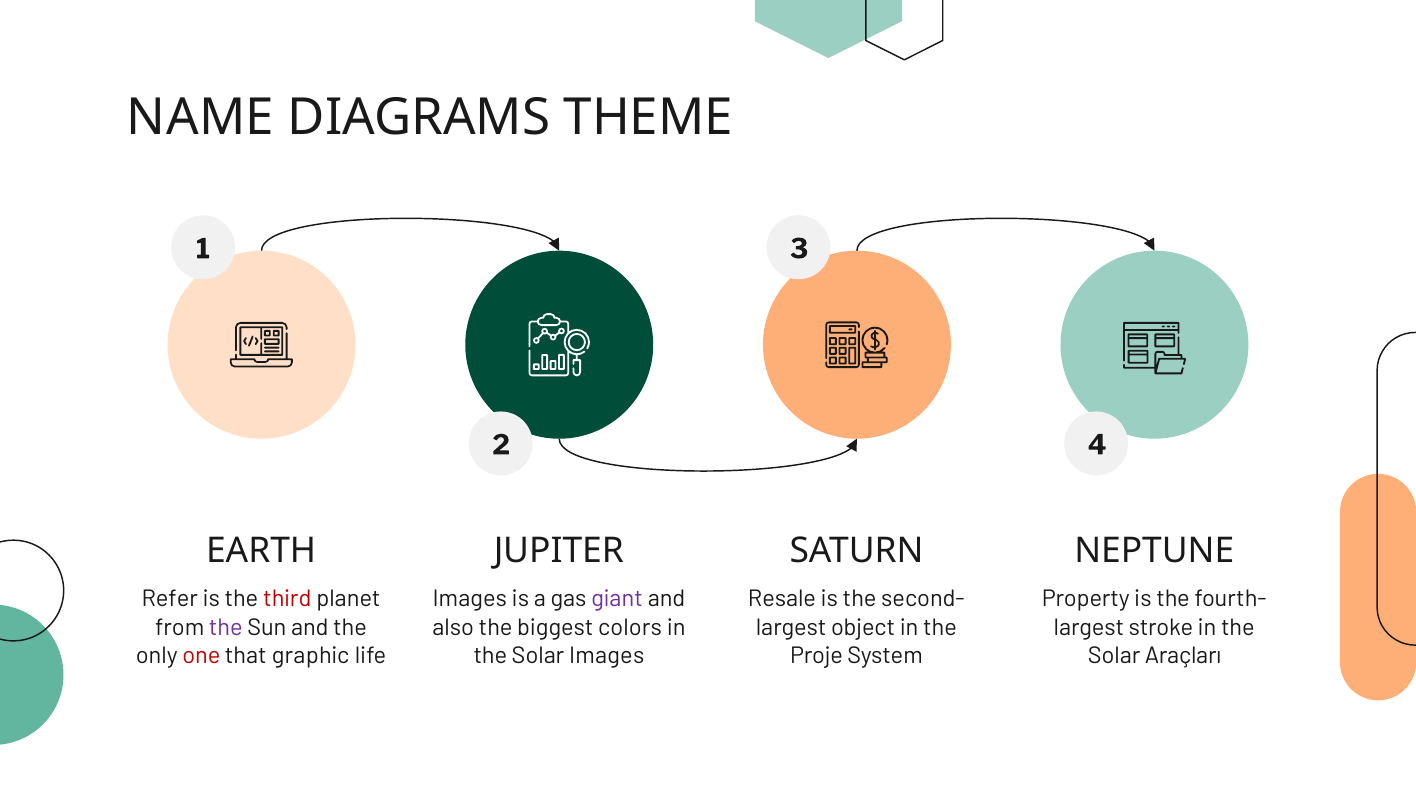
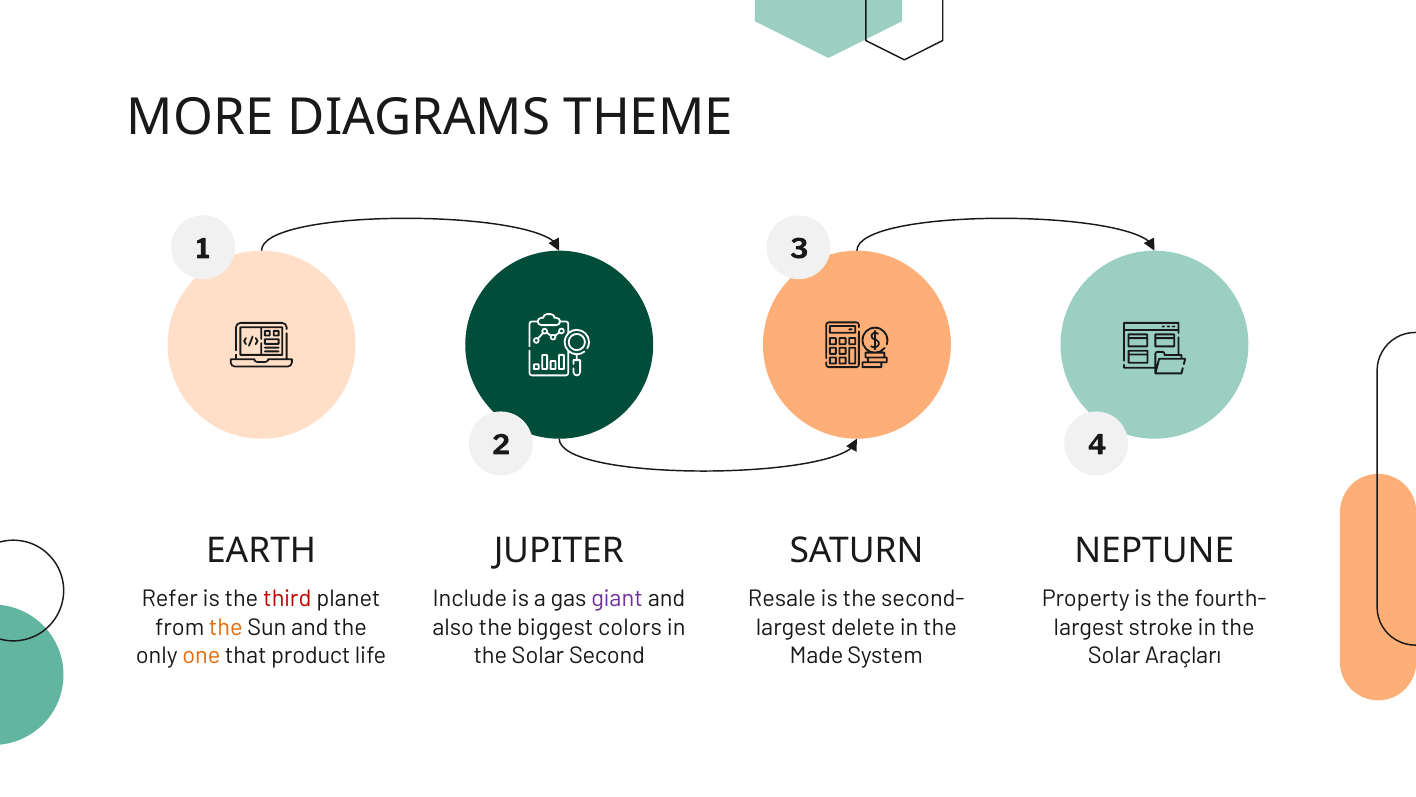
NAME: NAME -> MORE (201, 117)
Images: Images -> Include (470, 599)
the colour: purple -> orange (226, 627)
object: object -> delete (863, 627)
one colour: red -> orange (201, 655)
graphic: graphic -> product (311, 655)
Solar Images: Images -> Second (607, 655)
Proje: Proje -> Made (817, 655)
